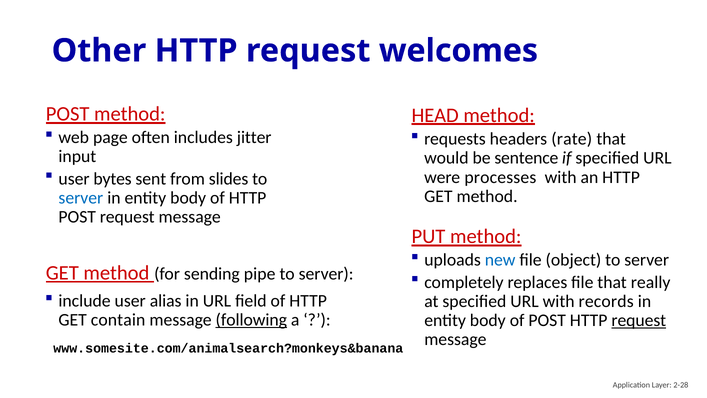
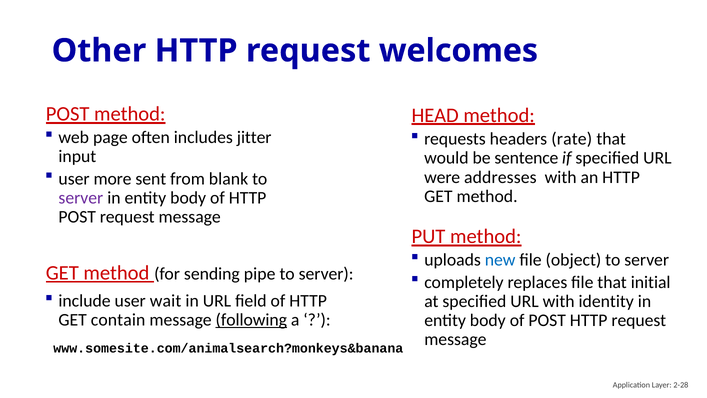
bytes: bytes -> more (113, 179)
slides: slides -> blank (229, 179)
processes: processes -> addresses (500, 177)
server colour: blue -> purple (81, 198)
really: really -> initial (651, 282)
alias: alias -> wait (166, 301)
records: records -> identity (606, 301)
request underline: present -> none (639, 320)
